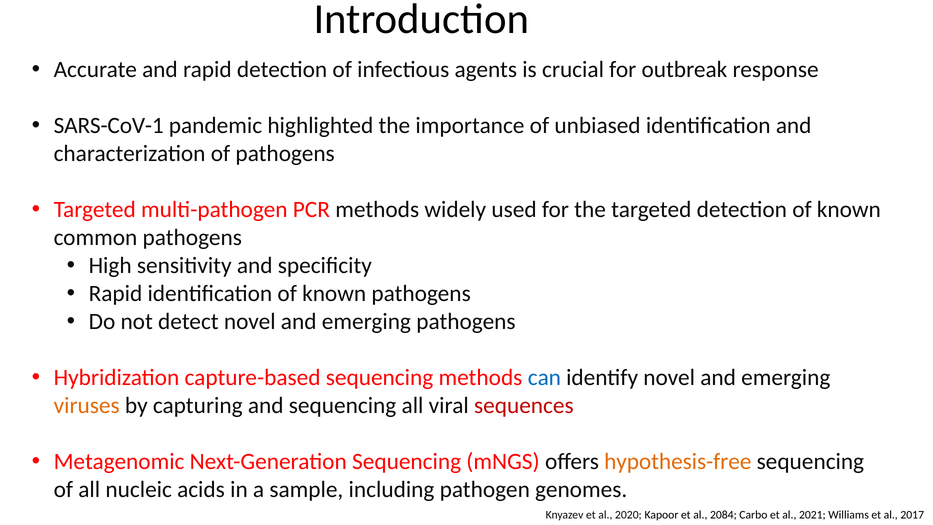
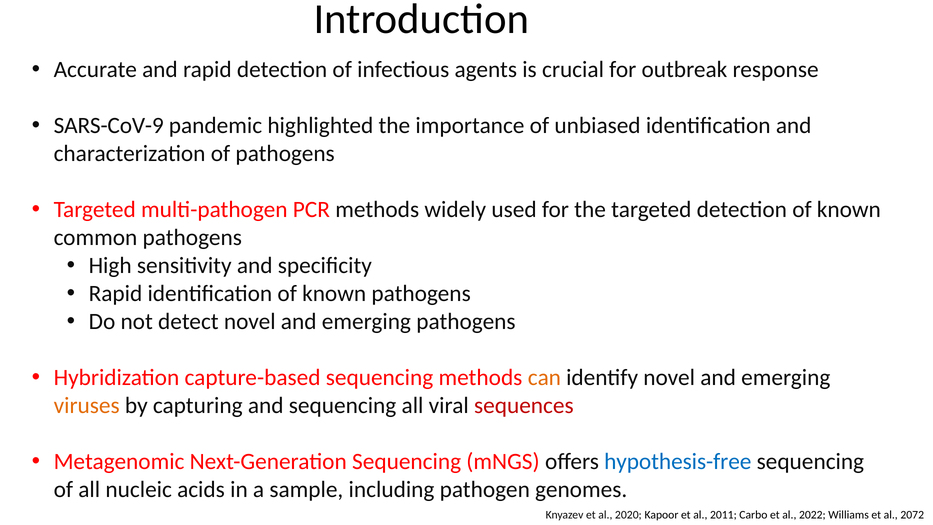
SARS-CoV-1: SARS-CoV-1 -> SARS-CoV-9 (109, 126)
can colour: blue -> orange (544, 377)
hypothesis-free colour: orange -> blue (678, 461)
2084: 2084 -> 2011 (723, 515)
2021: 2021 -> 2022 (812, 515)
2017: 2017 -> 2072 (912, 515)
